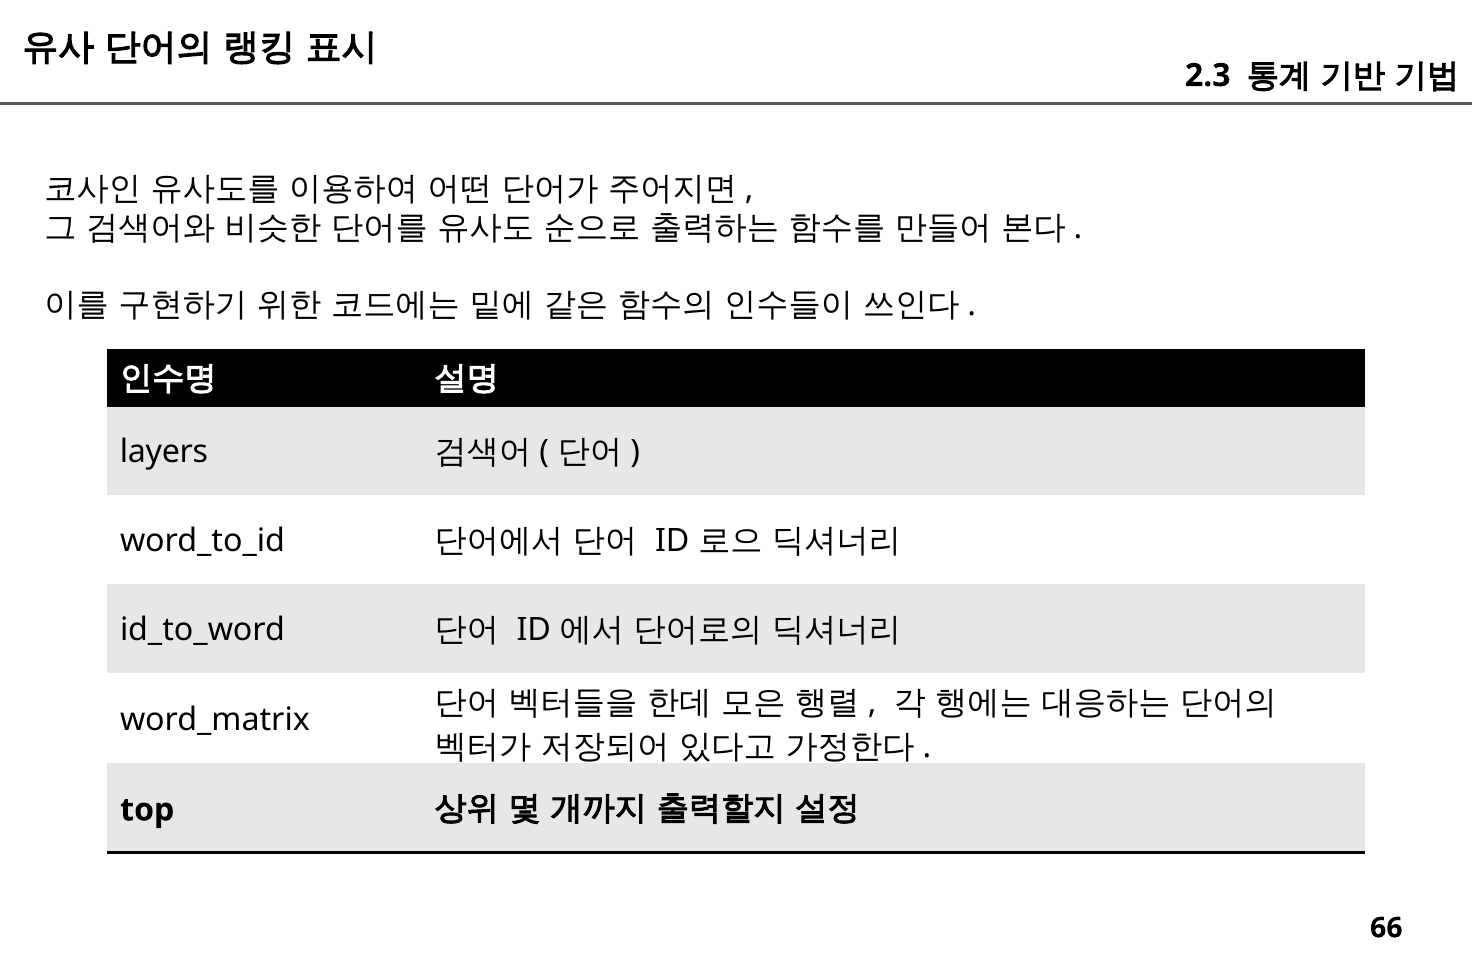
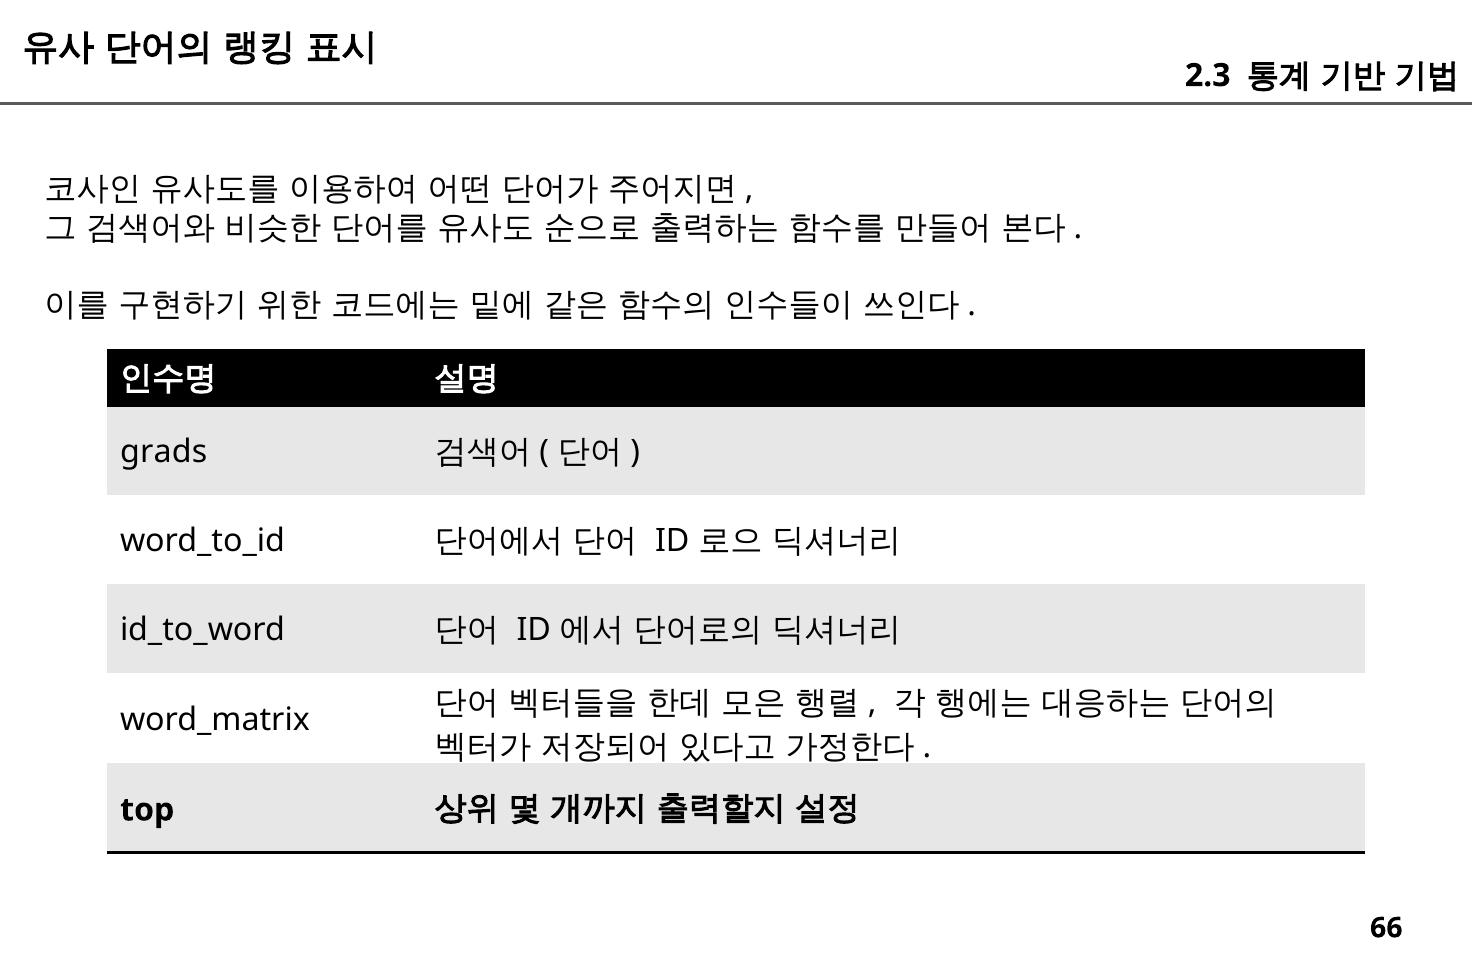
layers: layers -> grads (164, 452)
